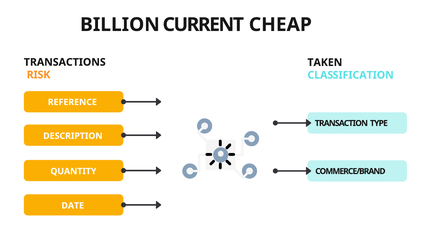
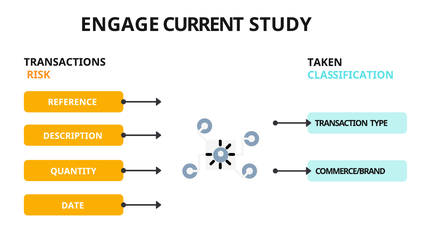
BILLION: BILLION -> ENGAGE (120, 25)
CHEAP: CHEAP -> STUDY (280, 25)
